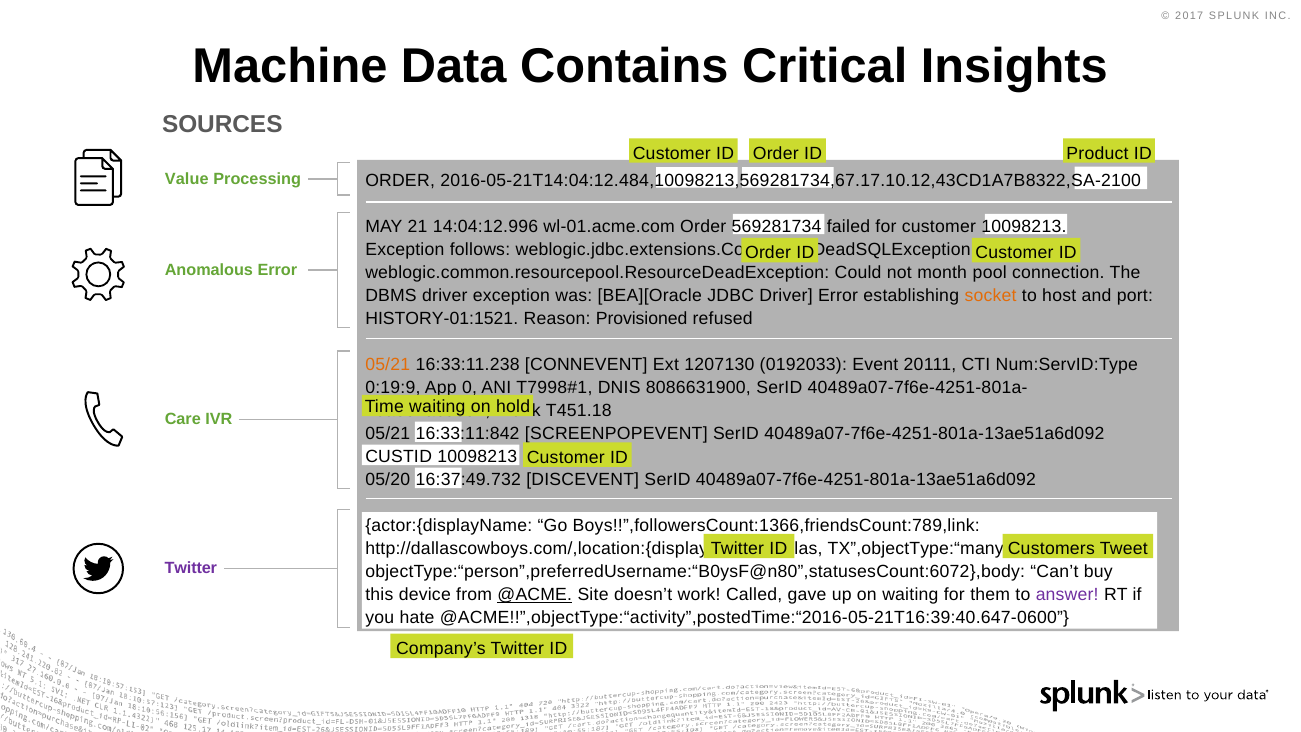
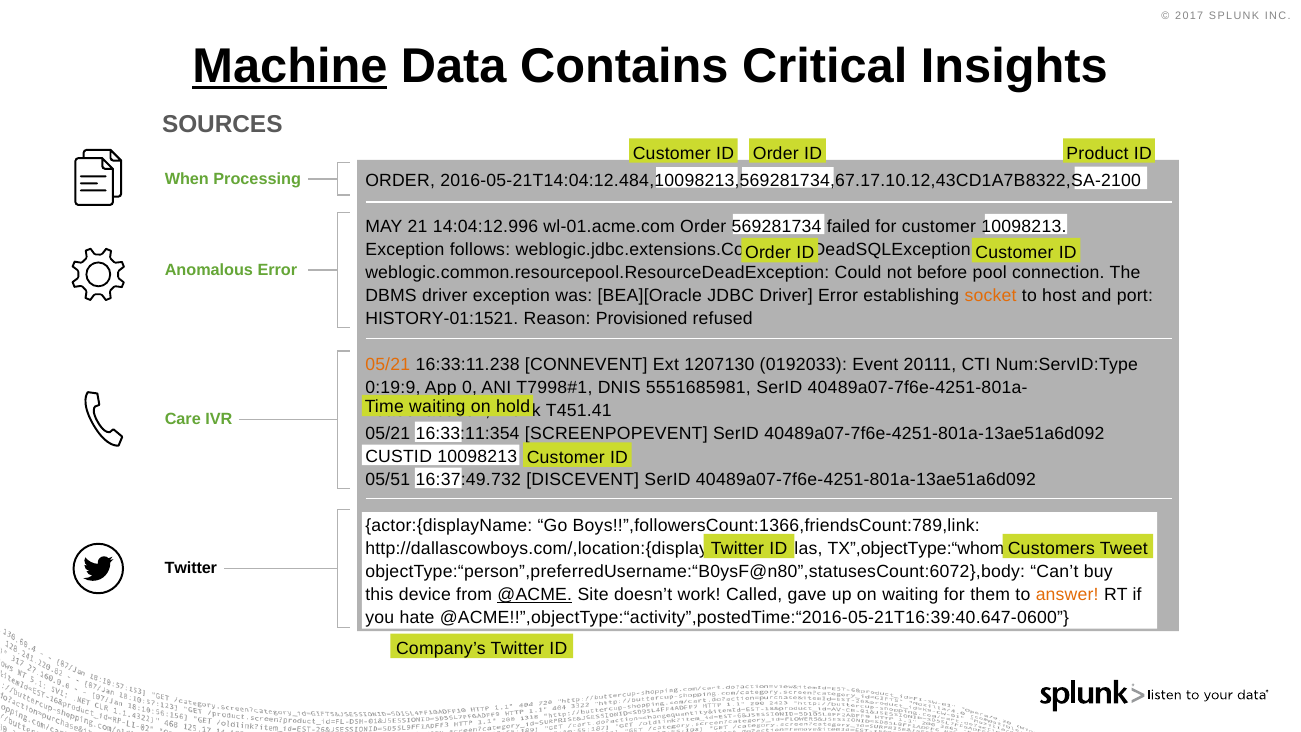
Machine underline: none -> present (290, 66)
Value: Value -> When (187, 179)
month: month -> before (942, 272)
8086631900: 8086631900 -> 5551685981 (698, 387)
T451.18: T451.18 -> T451.41 (579, 410)
16:33:11:842: 16:33:11:842 -> 16:33:11:354 (468, 433)
05/20: 05/20 -> 05/51 (388, 479)
TX”,objectType:“many: TX”,objectType:“many -> TX”,objectType:“whom (924, 548)
Twitter colour: purple -> black (191, 568)
answer colour: purple -> orange (1067, 594)
